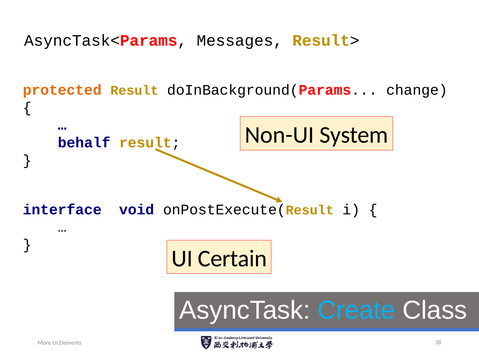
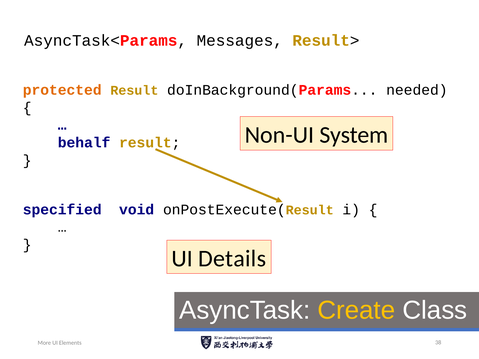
change: change -> needed (417, 90)
interface: interface -> specified (62, 210)
Certain: Certain -> Details (232, 259)
Create colour: light blue -> yellow (356, 311)
